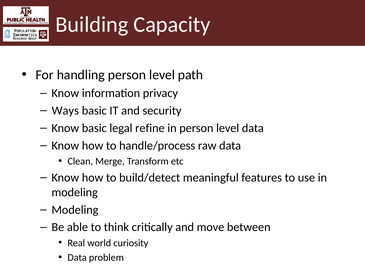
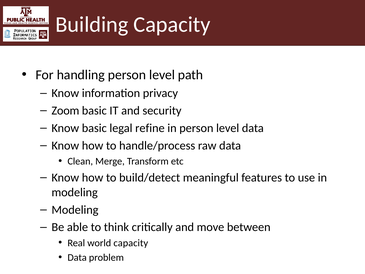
Ways: Ways -> Zoom (65, 111)
world curiosity: curiosity -> capacity (131, 243)
